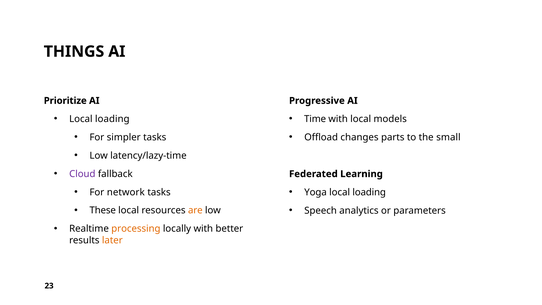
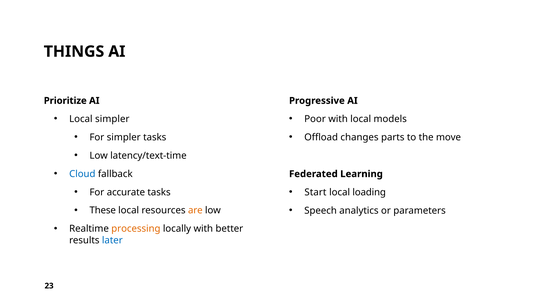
loading: loading -> simpler (112, 119)
Time: Time -> Poor (315, 119)
small: small -> move (448, 137)
latency/lazy-time: latency/lazy-time -> latency/text-time (148, 156)
Cloud colour: purple -> blue (82, 174)
network: network -> accurate (126, 192)
Yoga: Yoga -> Start (315, 192)
later colour: orange -> blue (112, 240)
